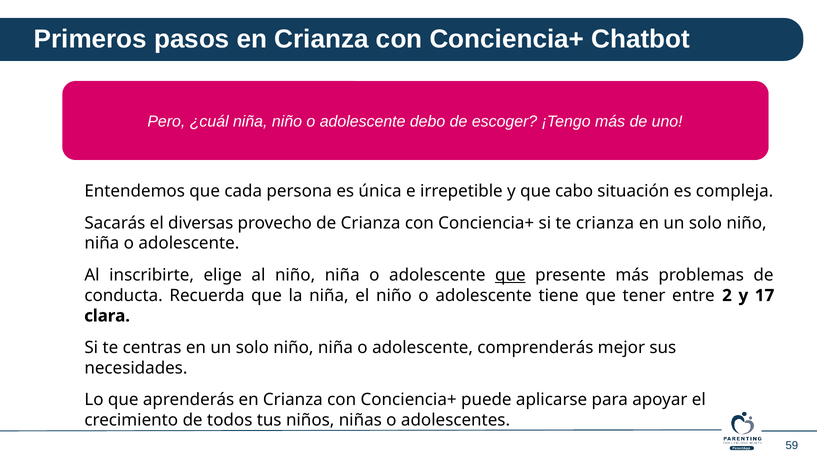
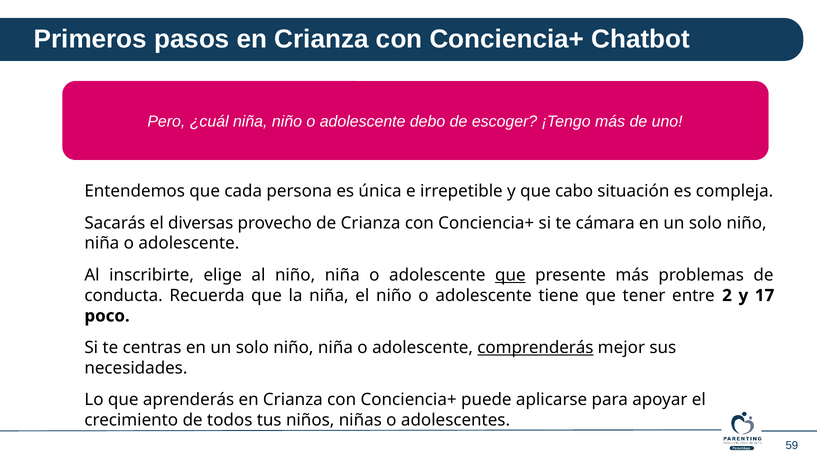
te crianza: crianza -> cámara (605, 223)
clara: clara -> poco (107, 316)
comprenderás underline: none -> present (535, 348)
